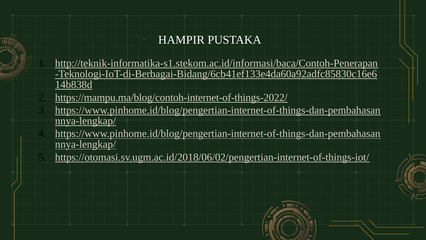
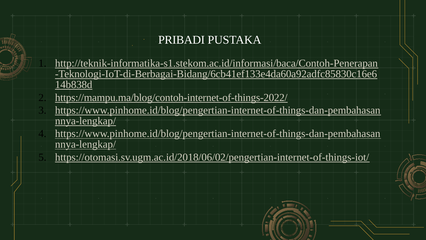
HAMPIR: HAMPIR -> PRIBADI (181, 40)
